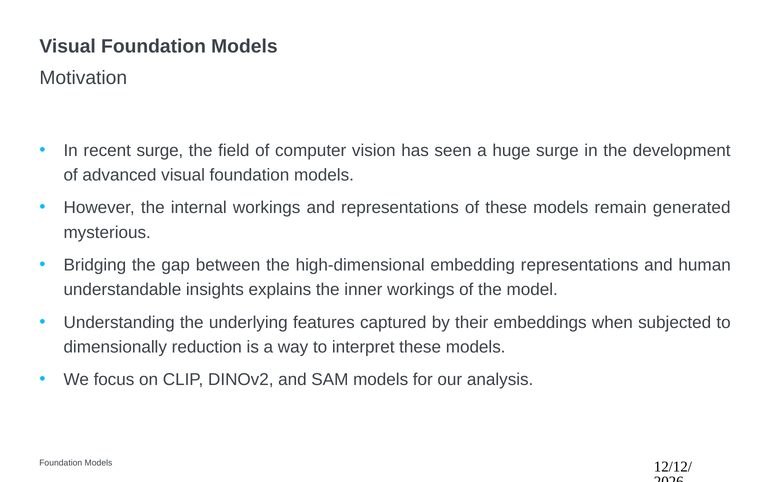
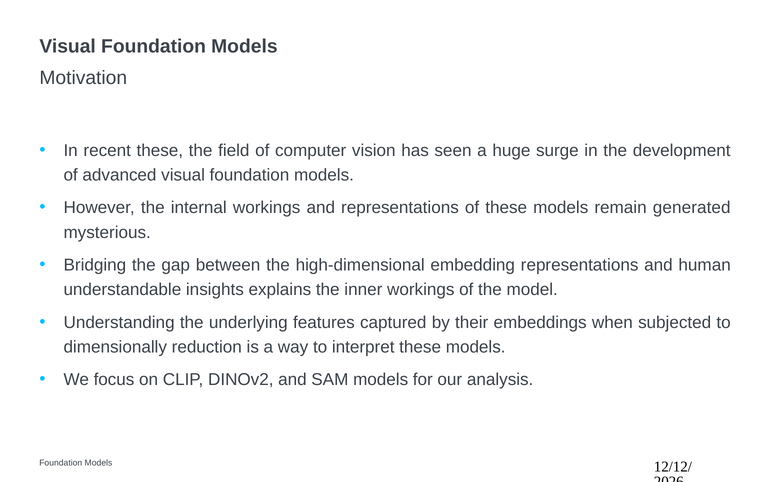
recent surge: surge -> these (160, 150)
